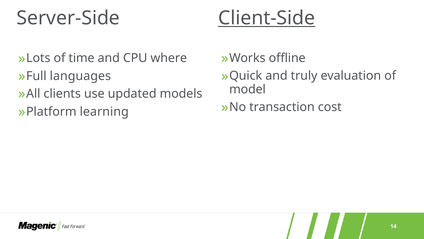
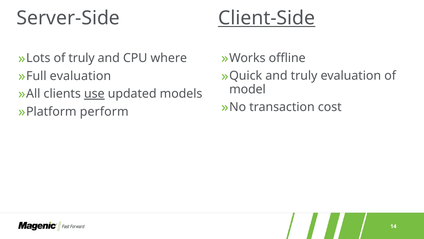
of time: time -> truly (82, 58)
languages: languages -> evaluation (80, 76)
use underline: none -> present (94, 94)
learning: learning -> perform (104, 111)
